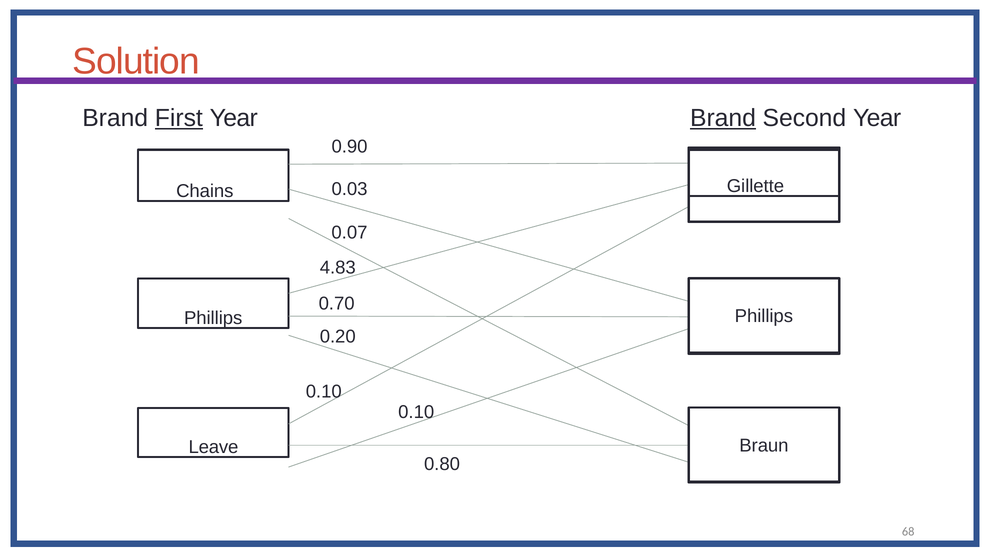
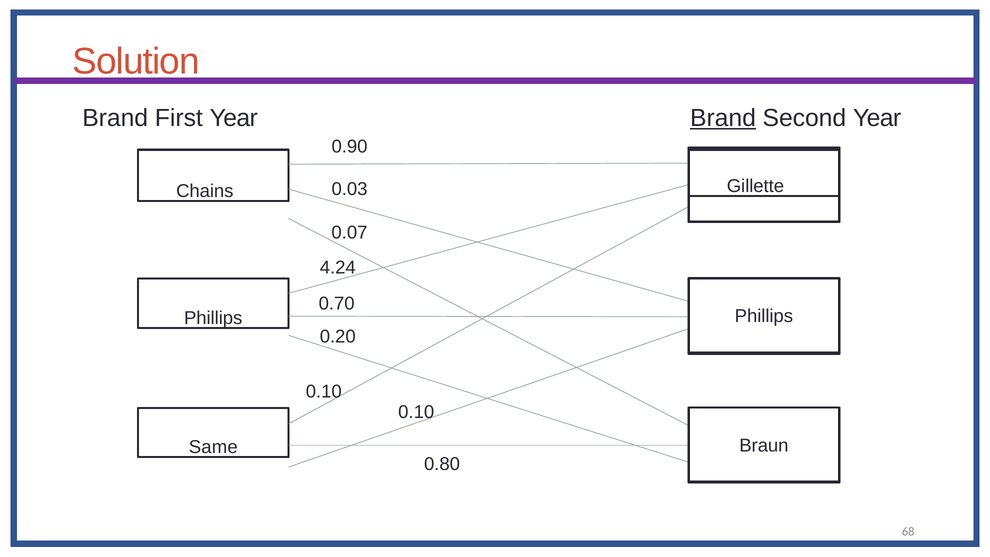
First underline: present -> none (179, 118)
4.83: 4.83 -> 4.24 (338, 268)
Leave: Leave -> Same (213, 447)
